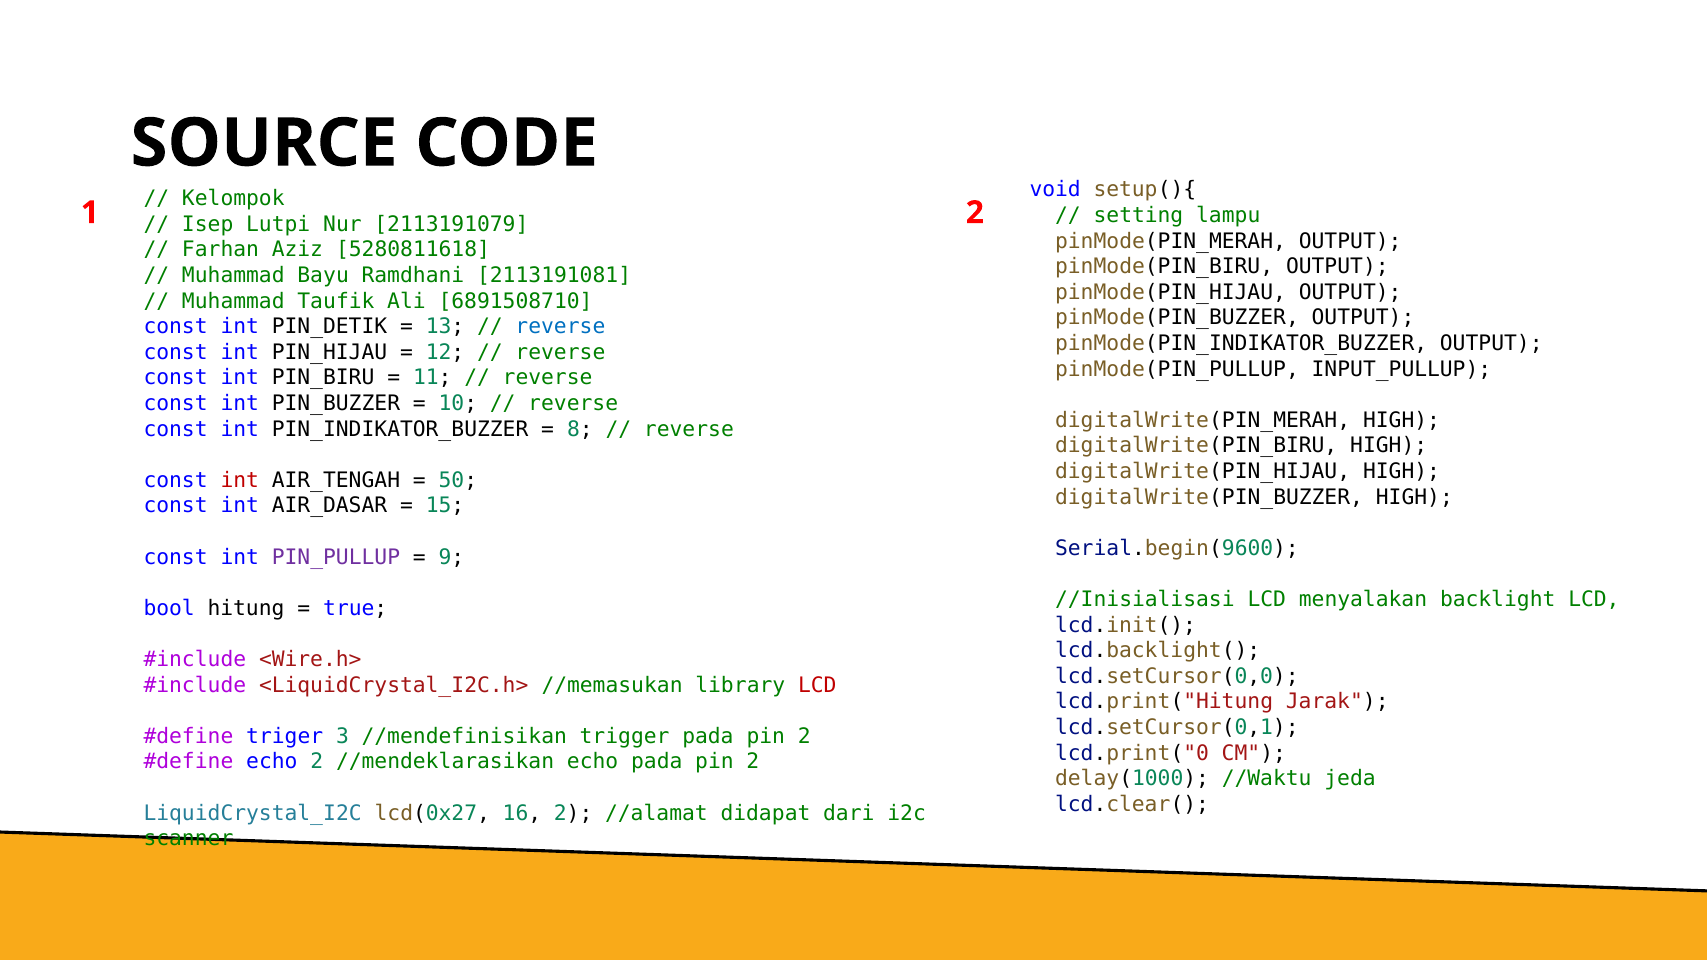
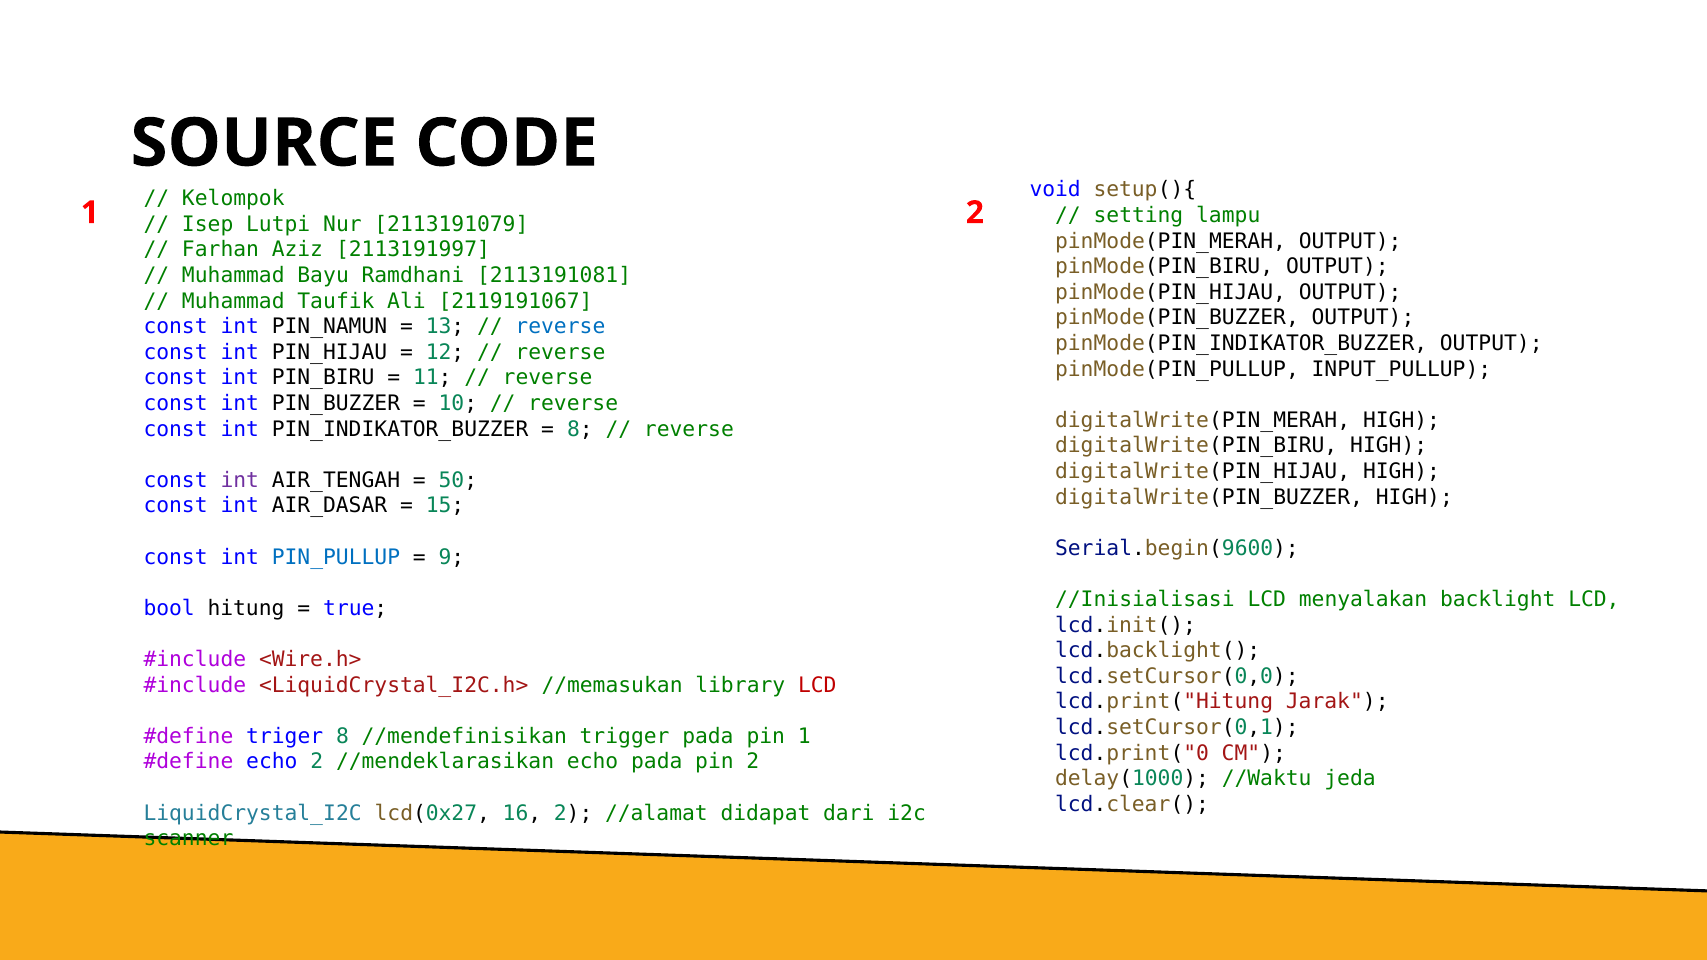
5280811618: 5280811618 -> 2113191997 (413, 250)
6891508710: 6891508710 -> 2119191067 (516, 301)
PIN_DETIK: PIN_DETIK -> PIN_NAMUN (329, 327)
int colour: red -> purple (240, 480)
PIN_PULLUP colour: purple -> blue (336, 557)
triger 3: 3 -> 8 (342, 736)
trigger pada pin 2: 2 -> 1 (804, 736)
